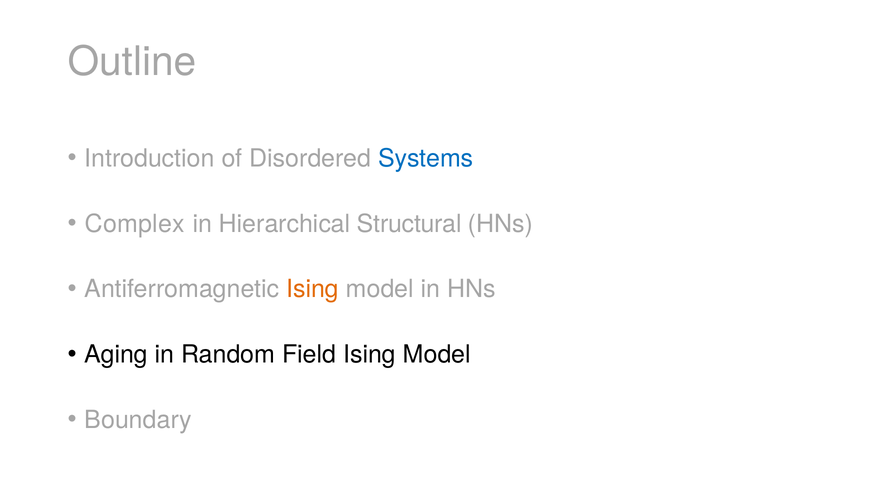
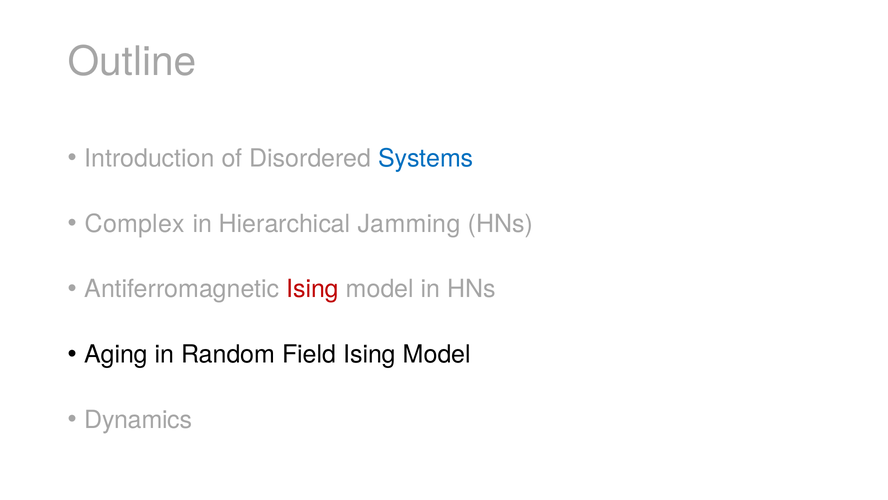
Structural: Structural -> Jamming (409, 224)
Ising colour: orange -> red (313, 289)
Boundary: Boundary -> Dynamics (138, 420)
